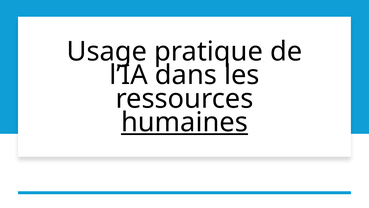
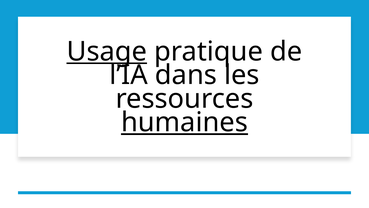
Usage underline: none -> present (107, 51)
